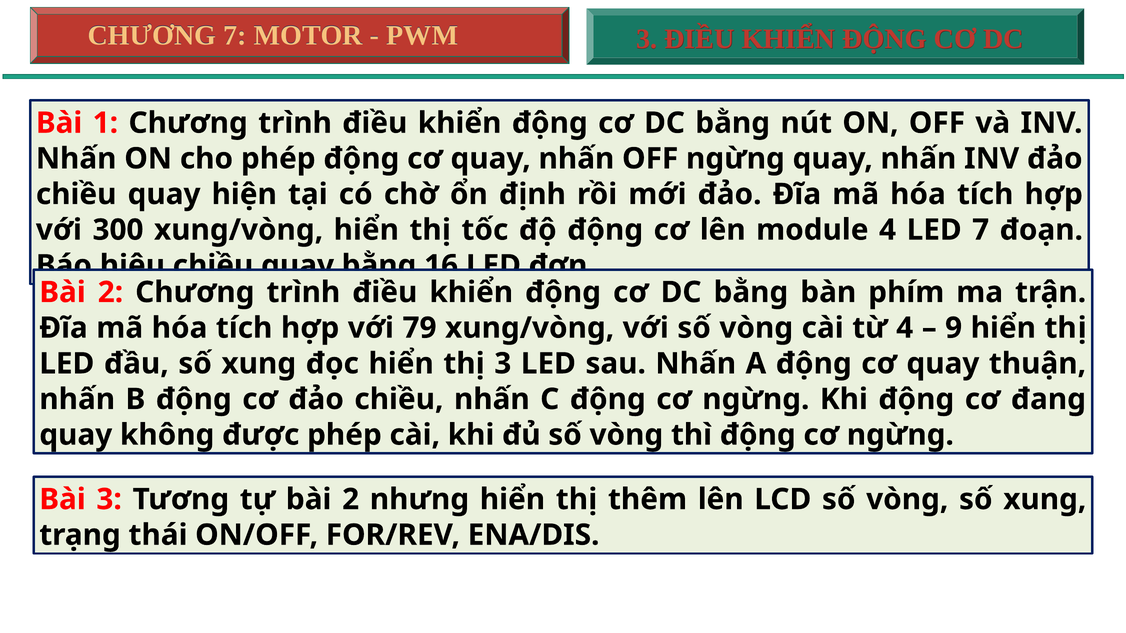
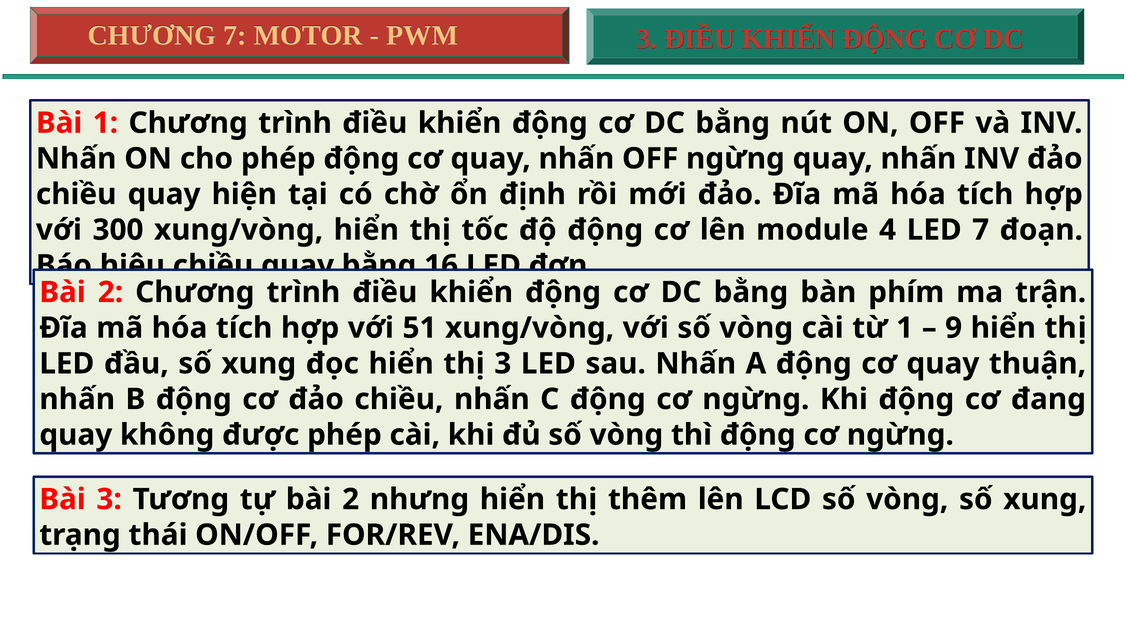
79: 79 -> 51 (420, 328)
từ 4: 4 -> 1 (905, 328)
